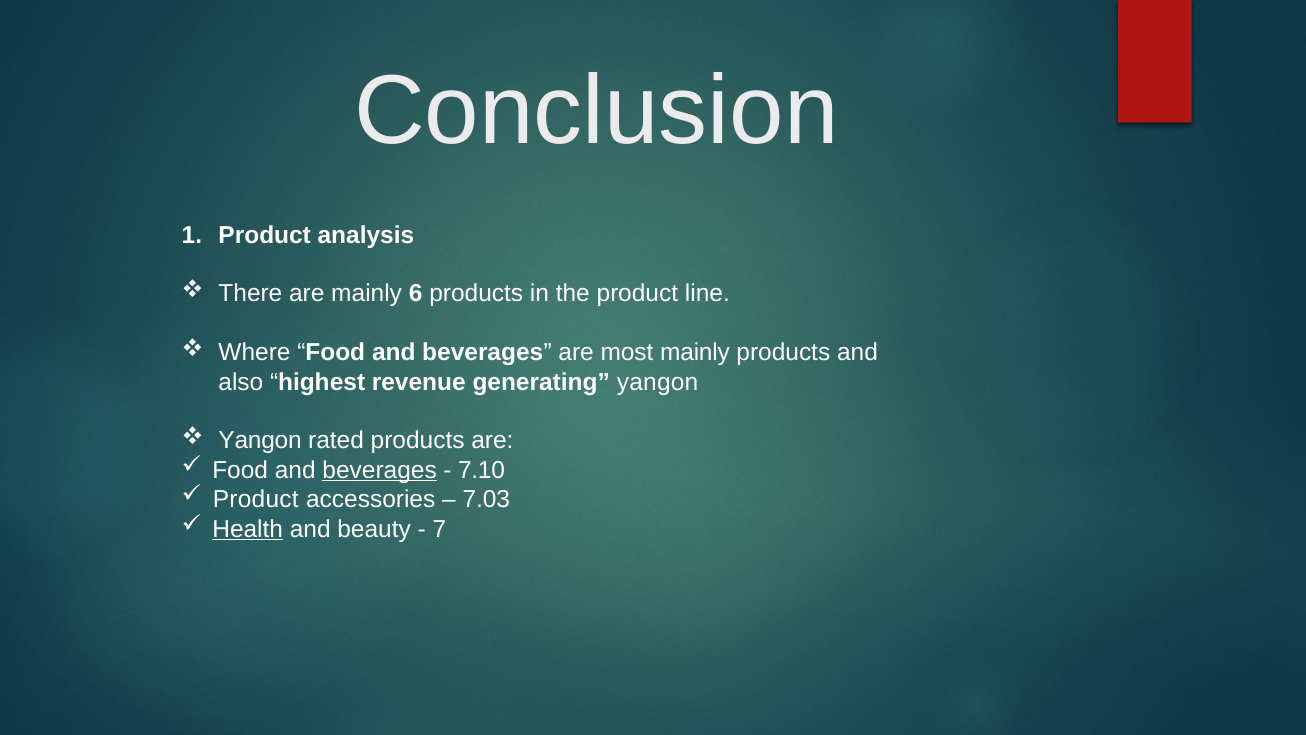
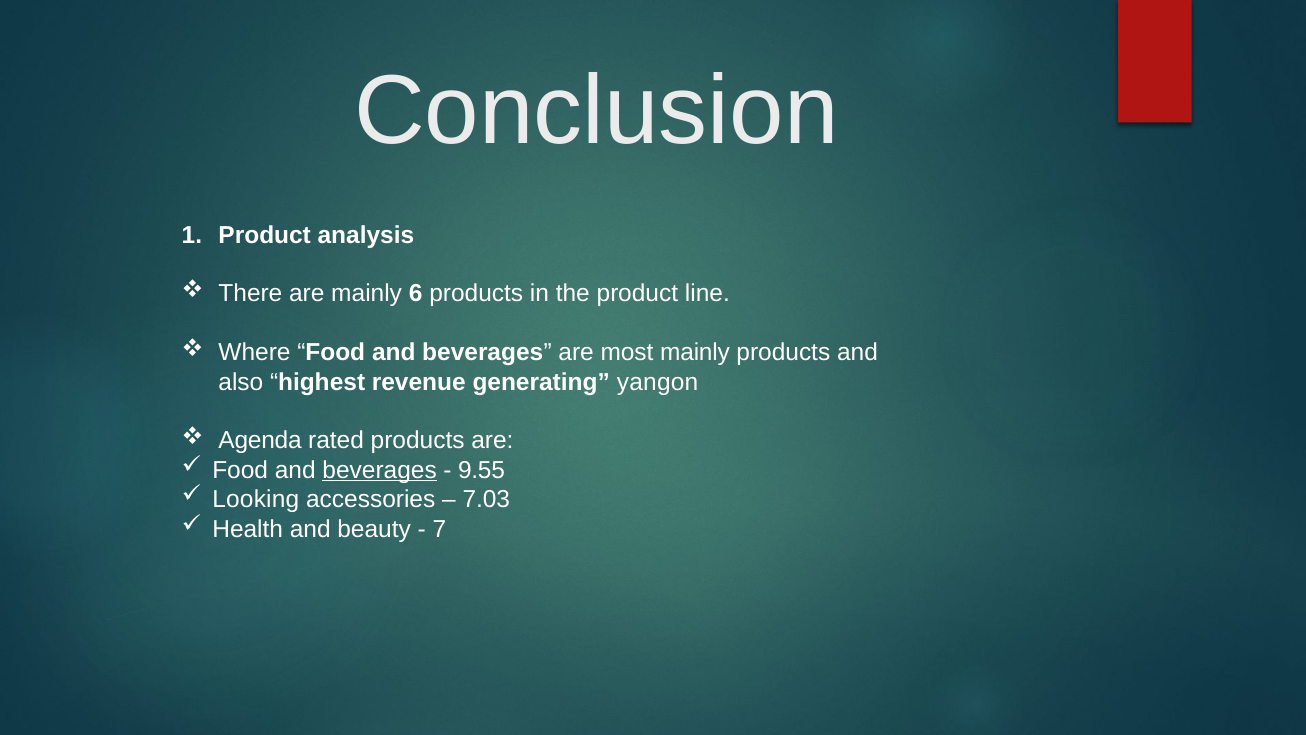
Yangon: Yangon -> Agenda (260, 441)
7.10: 7.10 -> 9.55 (481, 470)
Product: Product -> Looking (256, 499)
Health underline: present -> none (248, 529)
